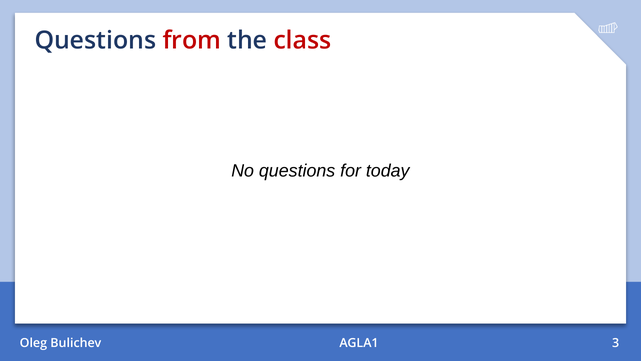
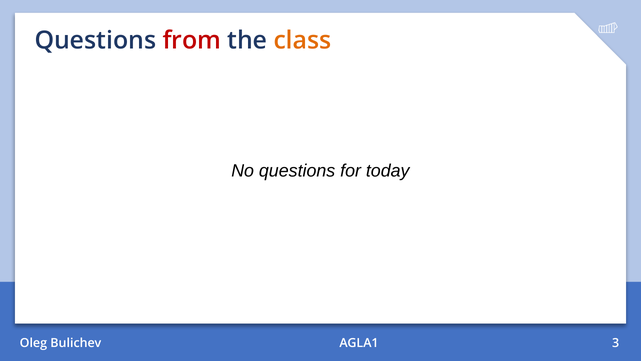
class colour: red -> orange (303, 41)
